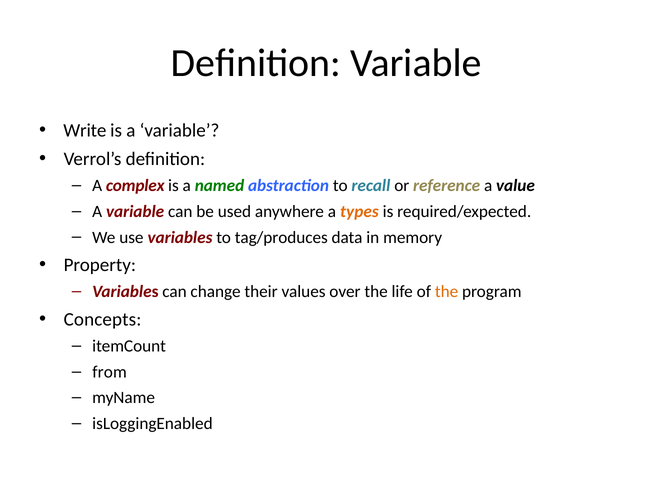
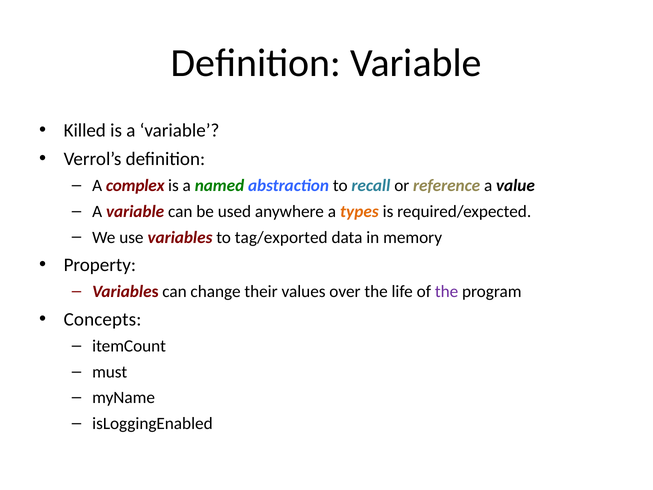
Write: Write -> Killed (85, 130)
tag/produces: tag/produces -> tag/exported (281, 237)
the colour: orange -> purple (447, 292)
from: from -> must (110, 372)
